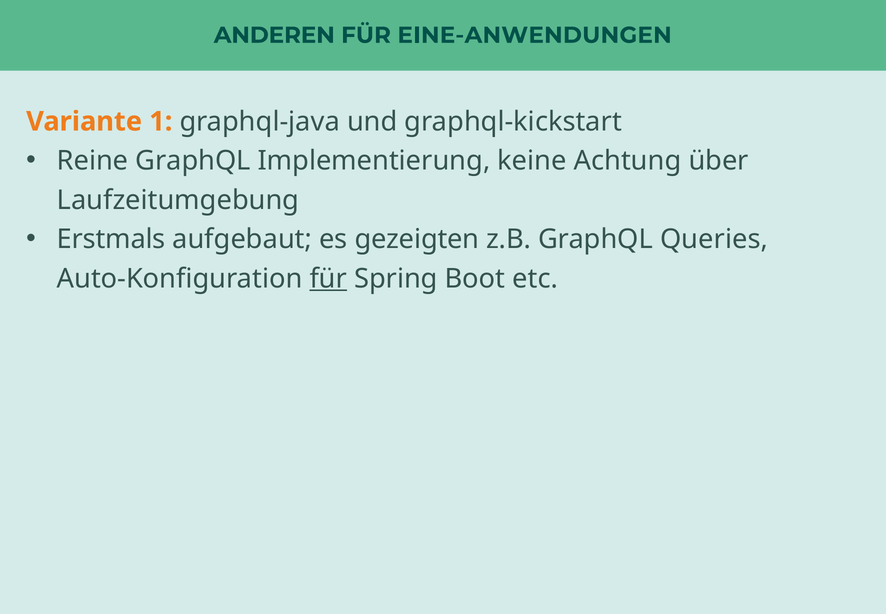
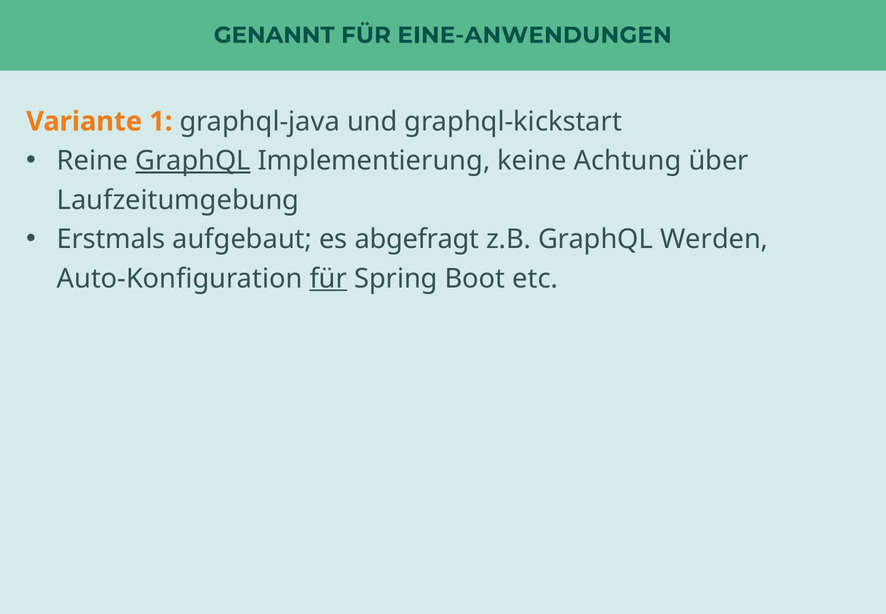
ANDEREN: ANDEREN -> GENANNT (274, 35)
GraphQL underline: none -> present (193, 161)
gezeigten: gezeigten -> abgefragt (417, 239)
Queries: Queries -> Werden (714, 239)
